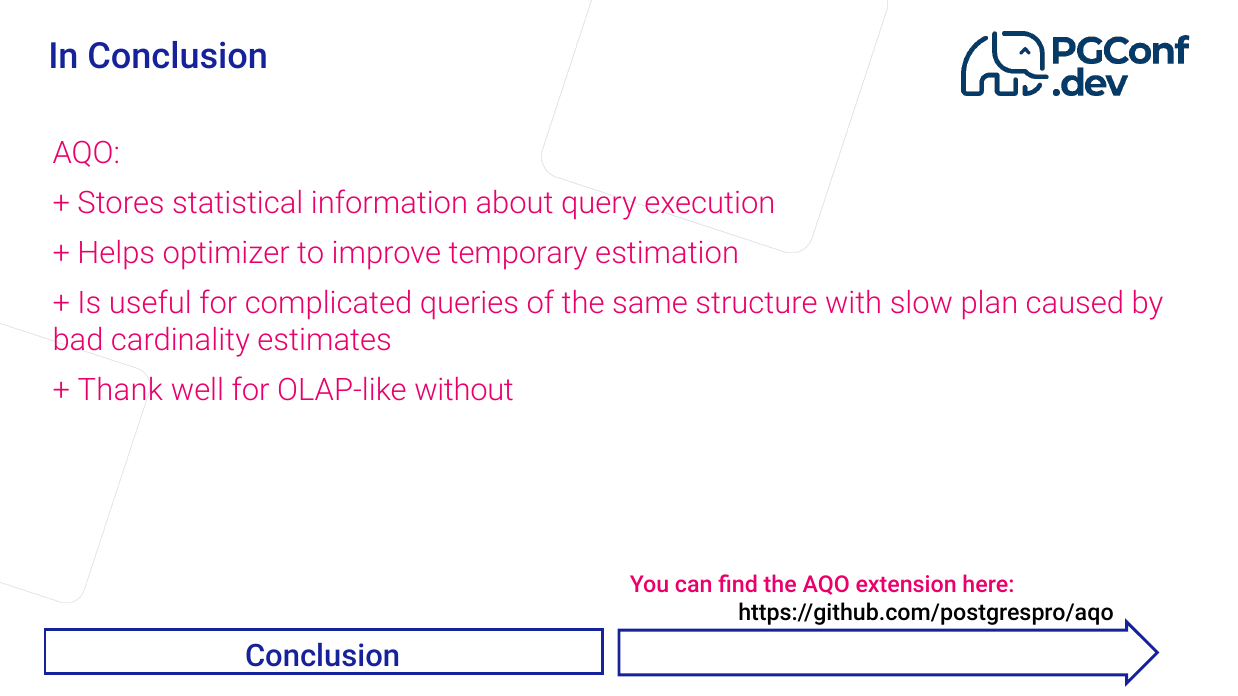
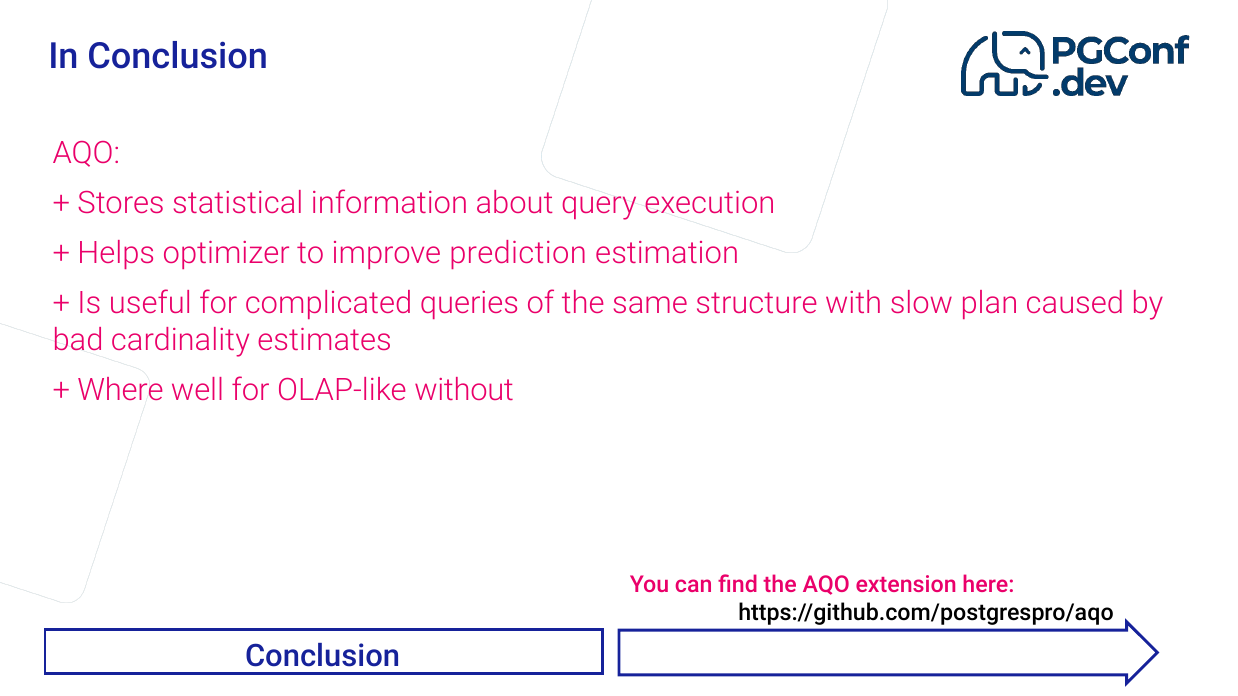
temporary: temporary -> prediction (518, 253)
Thank: Thank -> Where (121, 390)
